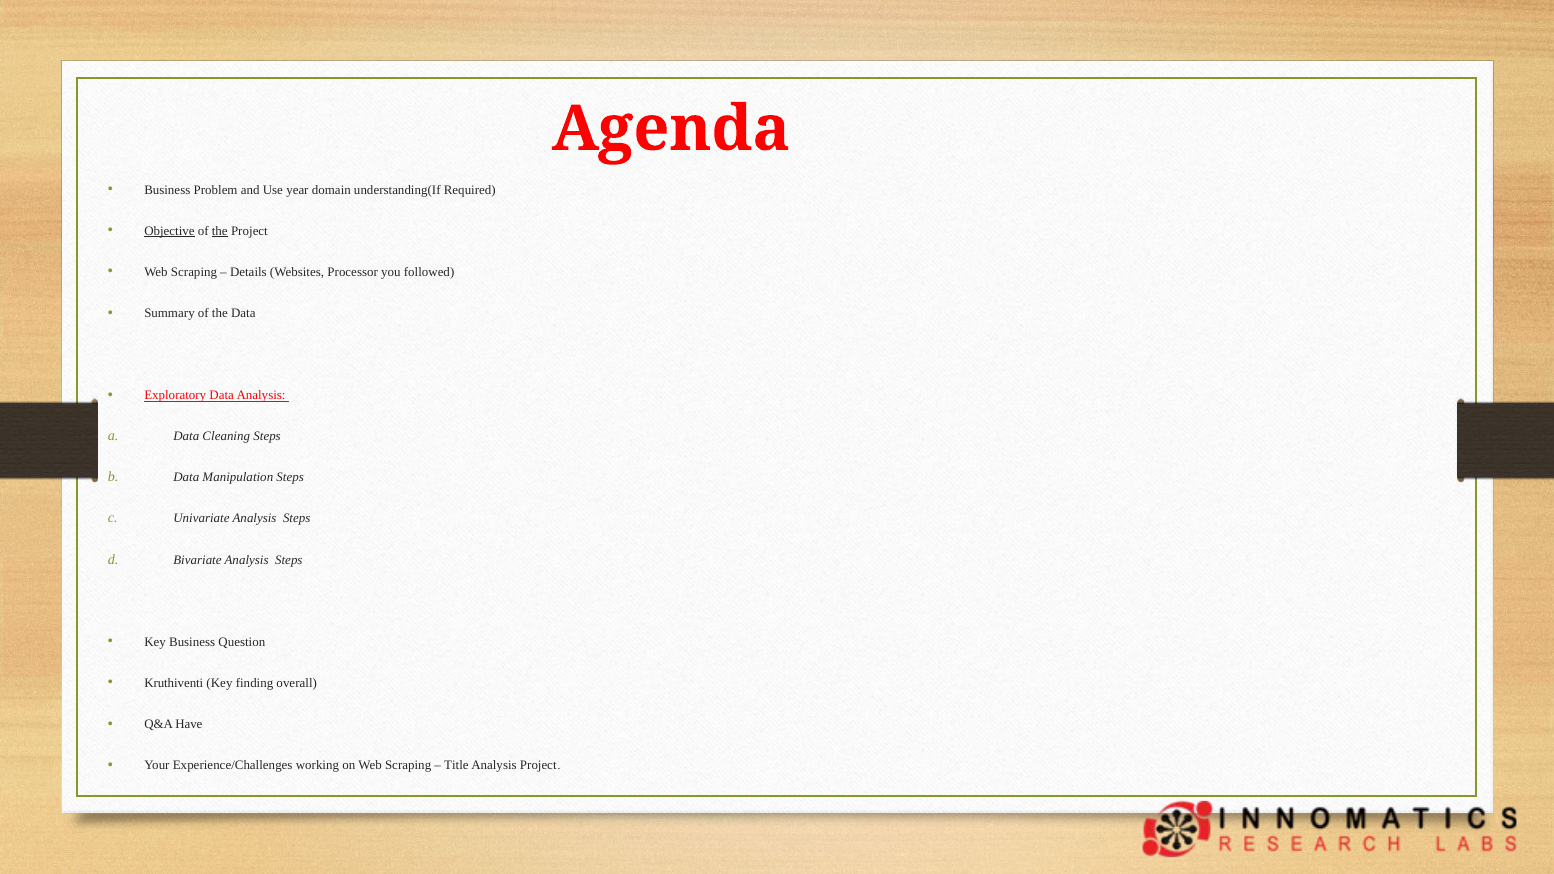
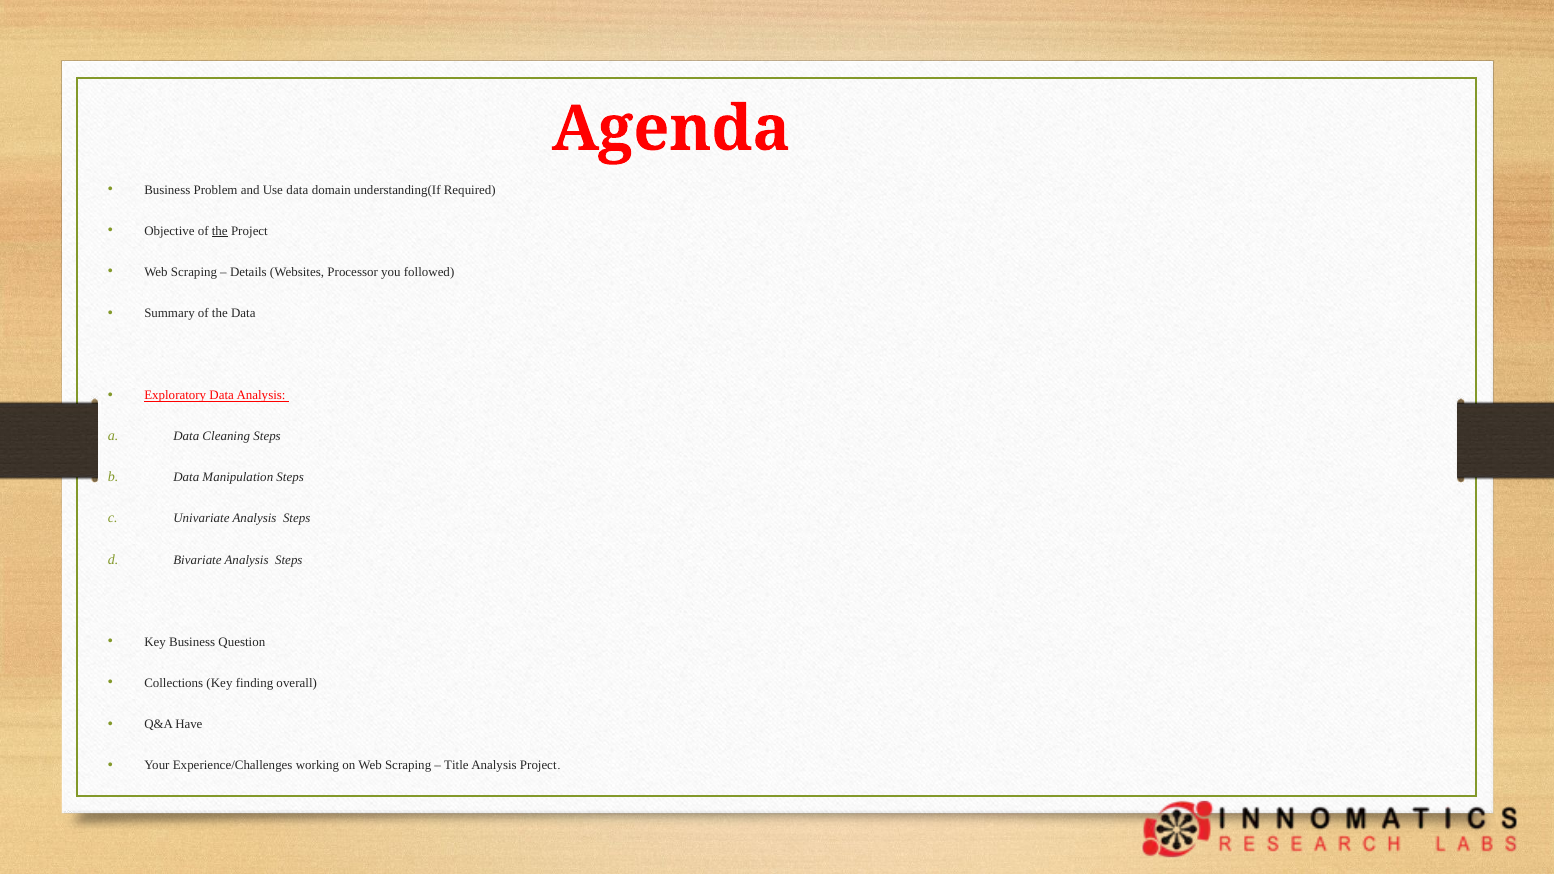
Use year: year -> data (297, 190)
Objective underline: present -> none (169, 231)
Kruthiventi: Kruthiventi -> Collections (174, 683)
